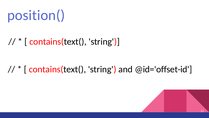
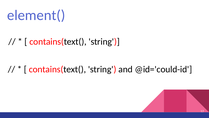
position(: position( -> element( (36, 15)
@id='offset-id: @id='offset-id -> @id='could-id (163, 69)
